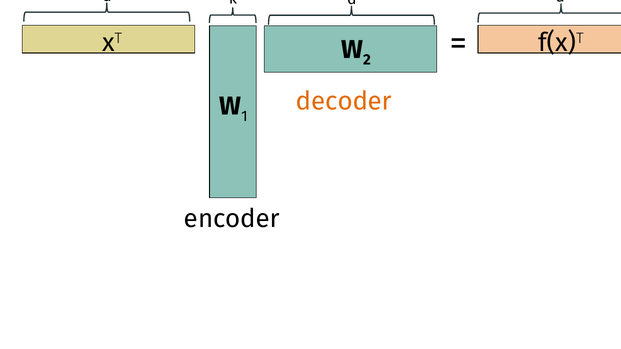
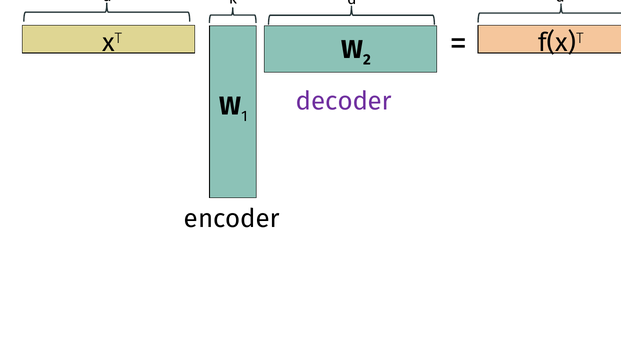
decoder colour: orange -> purple (344, 101)
